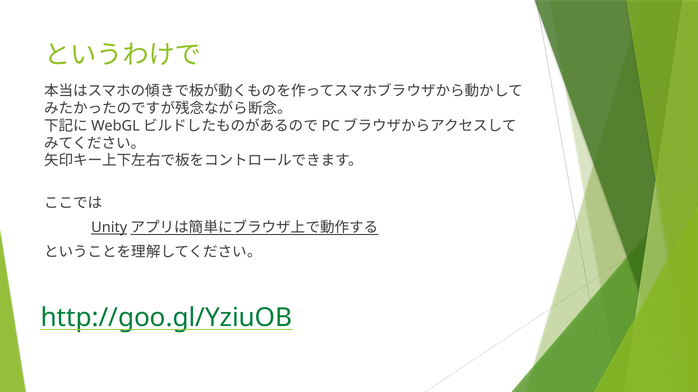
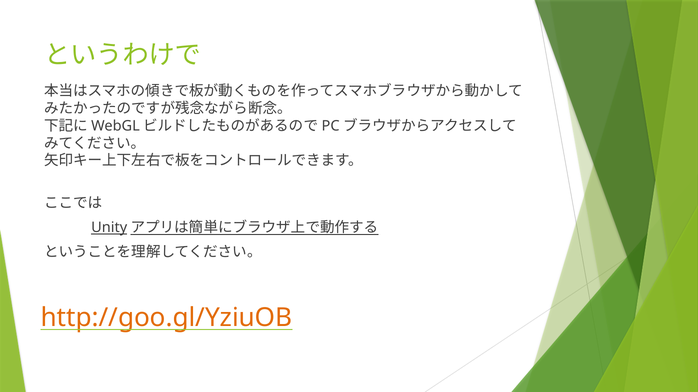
http://goo.gl/YziuOB colour: green -> orange (167, 318)
